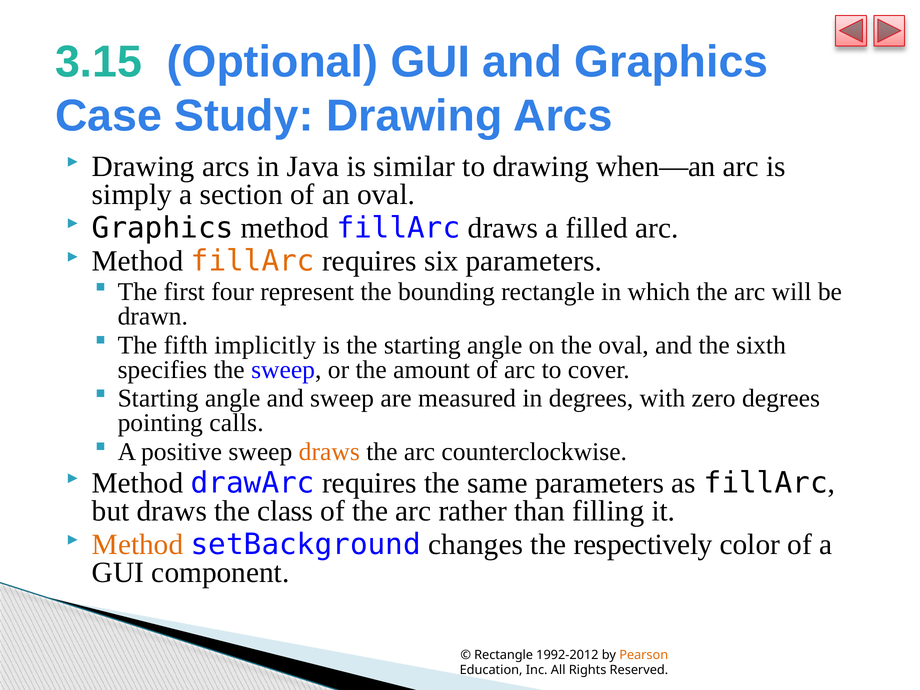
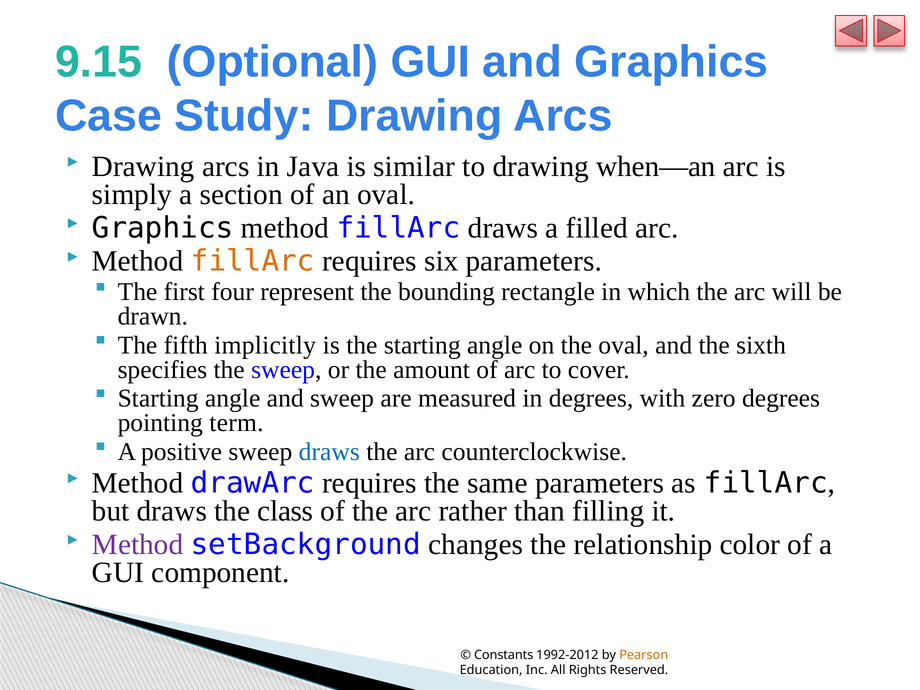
3.15: 3.15 -> 9.15 (99, 62)
calls: calls -> term (236, 423)
draws colour: orange -> blue (329, 452)
Method colour: orange -> purple (138, 545)
respectively: respectively -> relationship (643, 545)
Rectangle: Rectangle -> Constants (504, 655)
